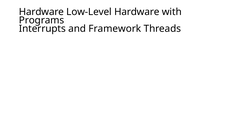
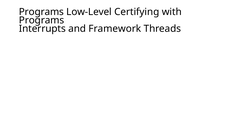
Hardware: Hardware -> Programs (41, 12)
Low-Level Hardware: Hardware -> Certifying (137, 12)
